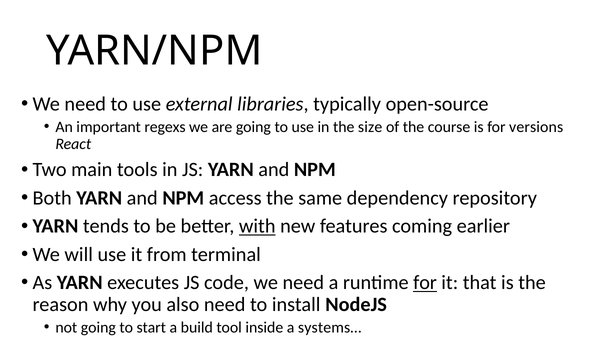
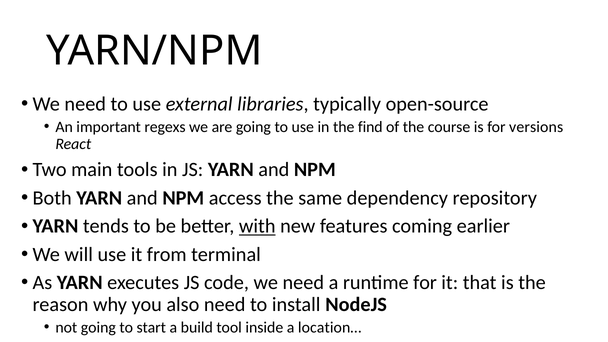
size: size -> find (370, 127)
for underline: present -> none (425, 283)
systems…: systems… -> location… (330, 327)
